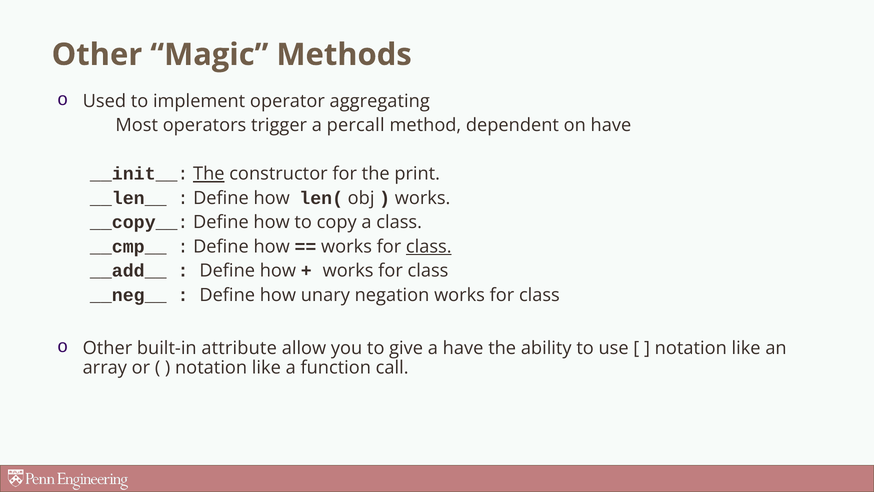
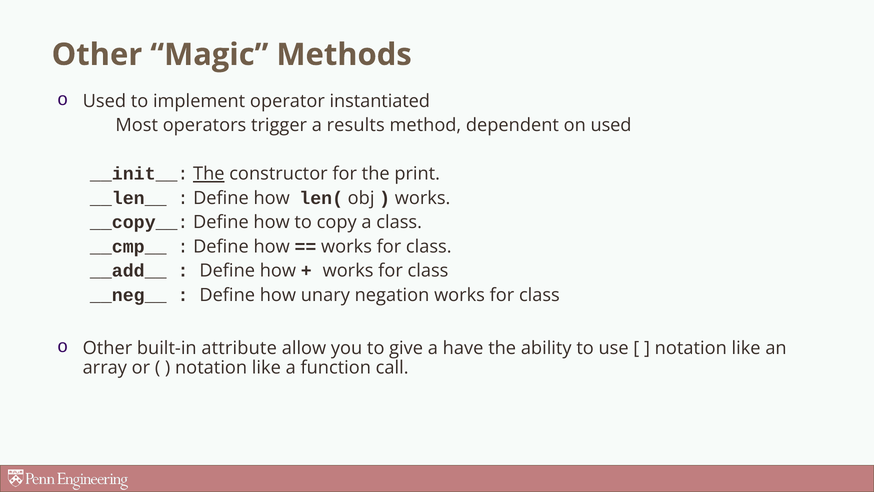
aggregating: aggregating -> instantiated (380, 101)
percall: percall -> results (356, 125)
on have: have -> used (611, 125)
class underline: present -> none (429, 247)
